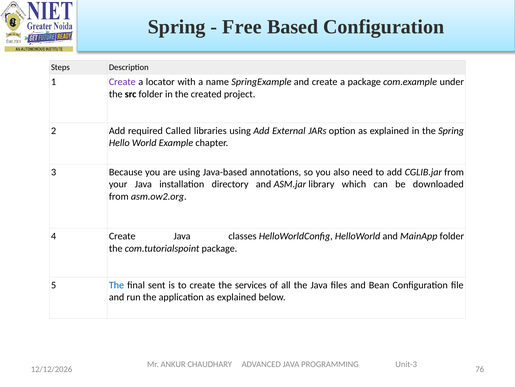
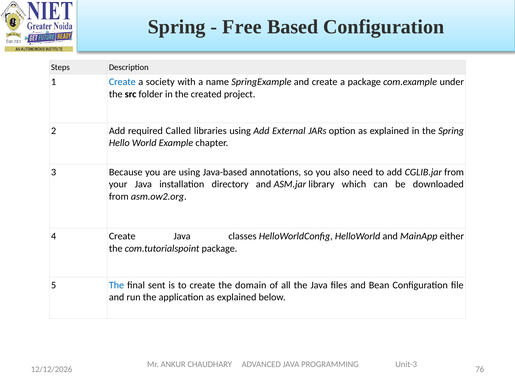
Create colour: purple -> blue (122, 82)
locator: locator -> society (160, 82)
MainApp folder: folder -> either (452, 236)
services: services -> domain (251, 284)
